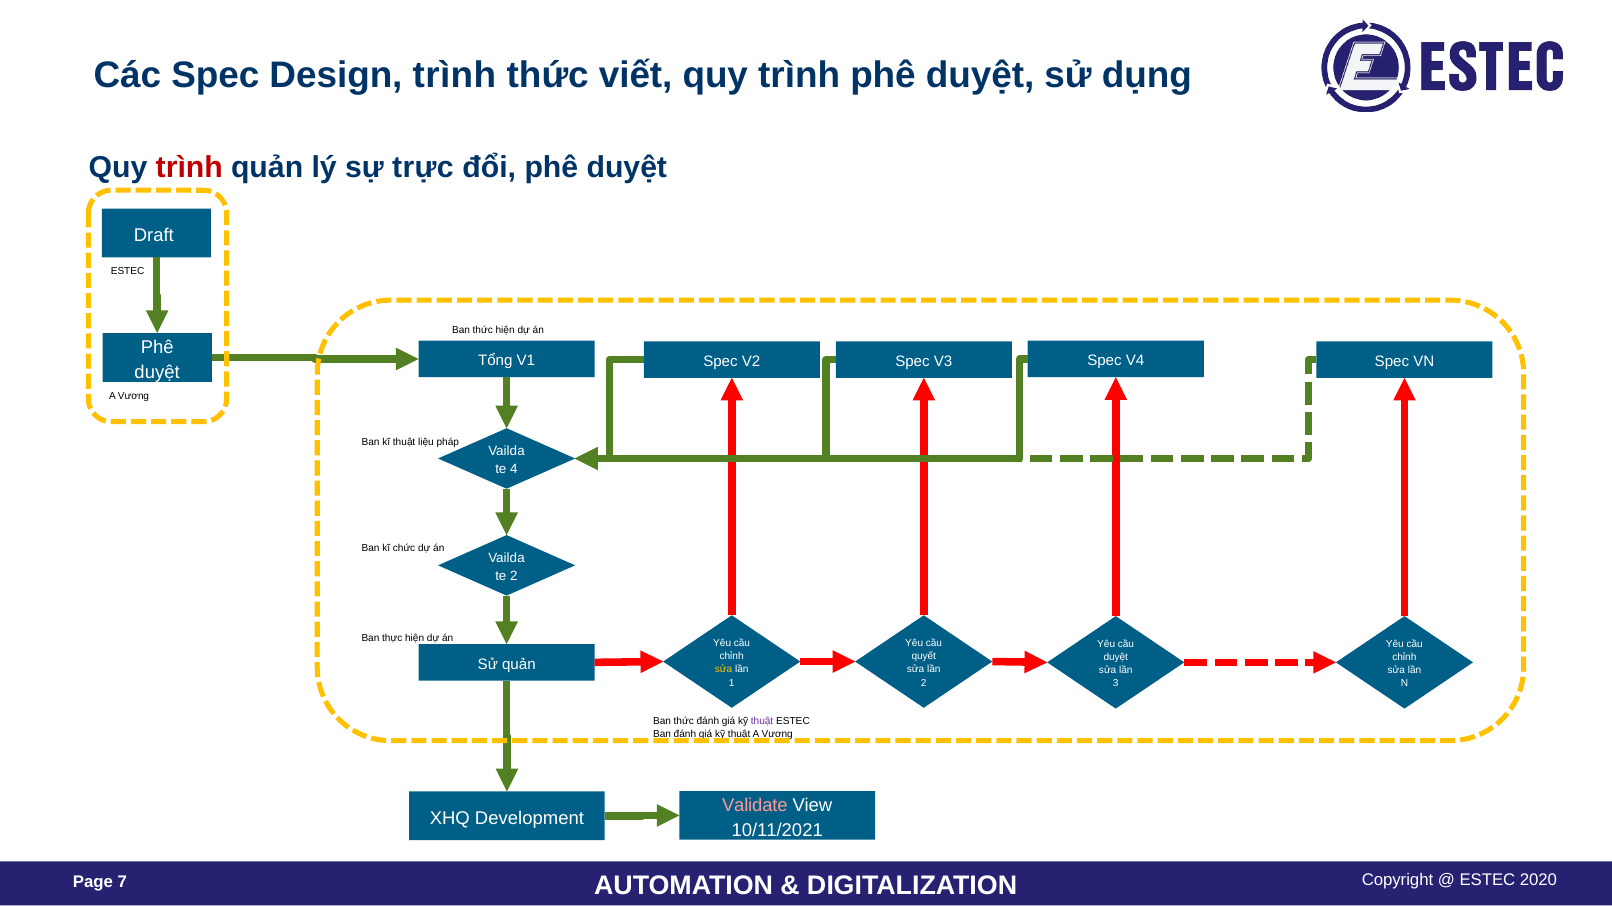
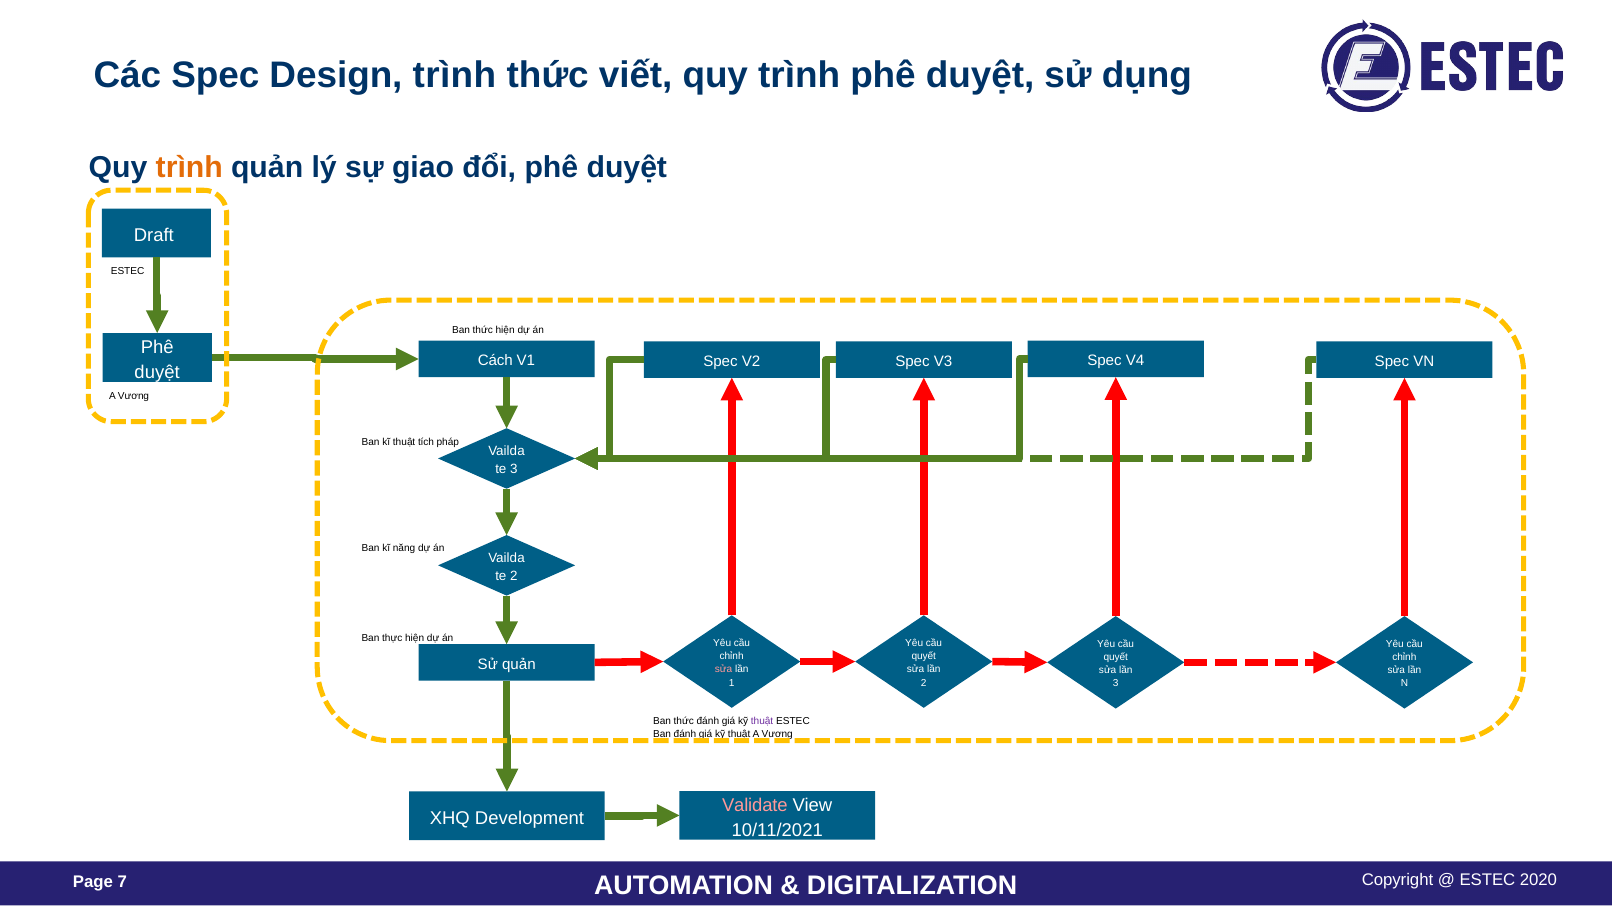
trình colour: red -> orange (189, 168)
trực: trực -> giao (423, 168)
Tổng: Tổng -> Cách (495, 361)
liệu: liệu -> tích (426, 442)
4: 4 -> 3 (514, 469)
chức: chức -> năng (404, 548)
duyệt: duyệt -> quyết (1116, 657)
sửa colour: yellow -> pink (724, 670)
